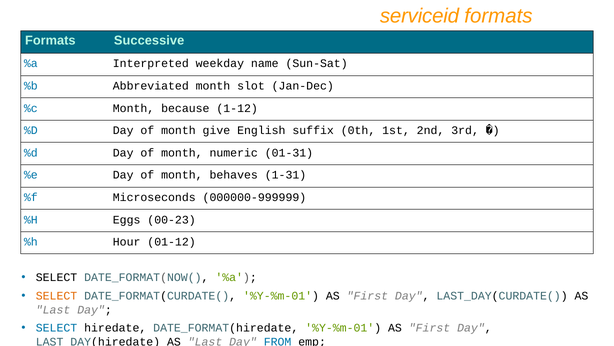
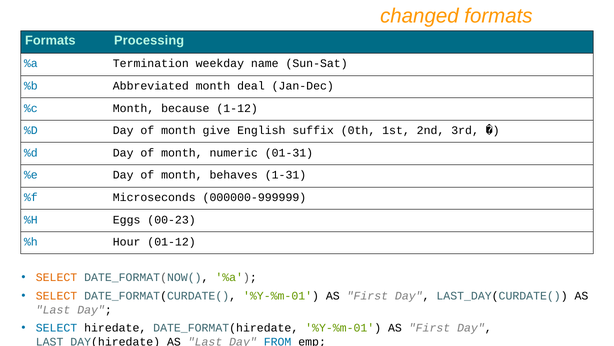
serviceid: serviceid -> changed (419, 16)
Successive: Successive -> Processing (149, 40)
Interpreted: Interpreted -> Termination (151, 63)
slot: slot -> deal (251, 86)
SELECT colour: black -> orange (57, 277)
